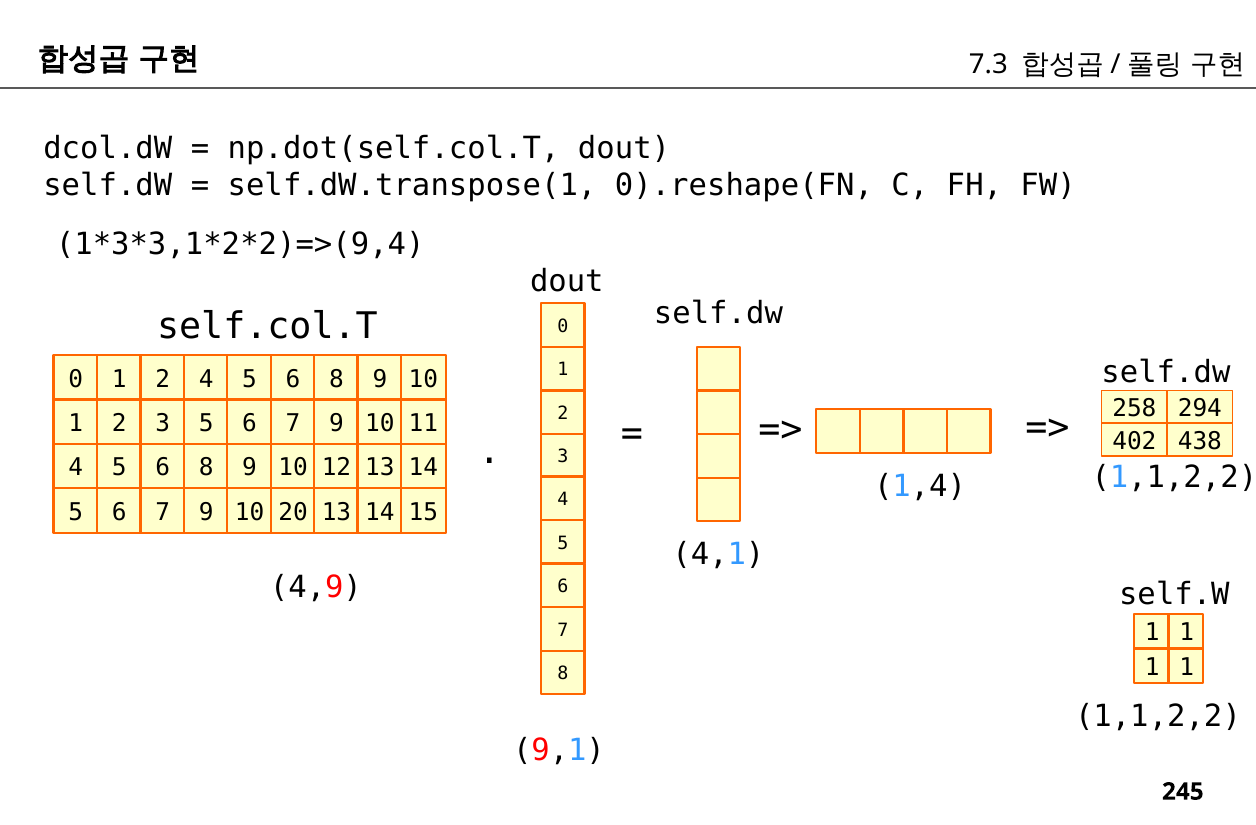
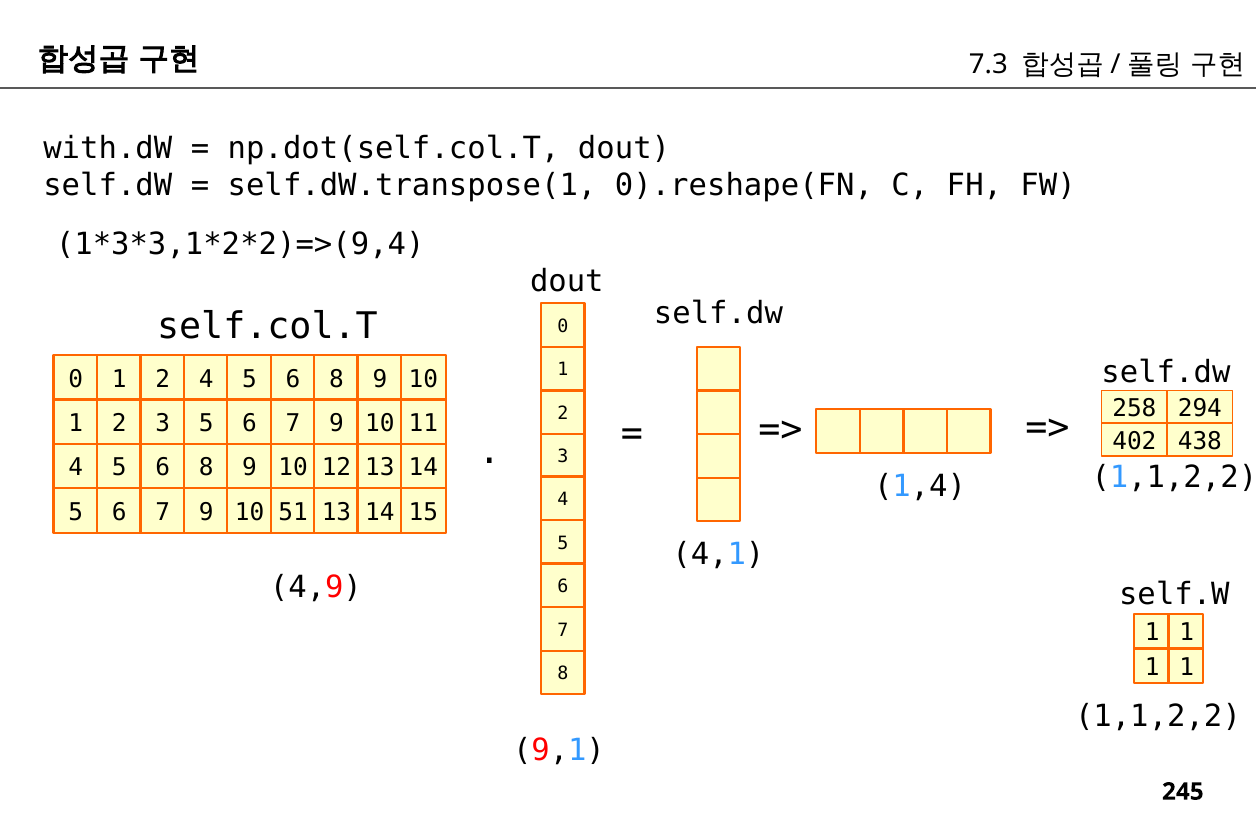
dcol.dW: dcol.dW -> with.dW (108, 148)
20: 20 -> 51 (293, 512)
